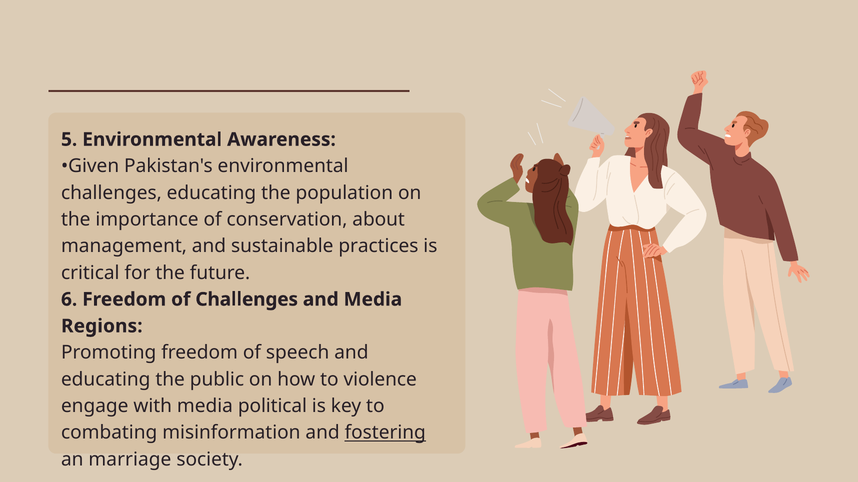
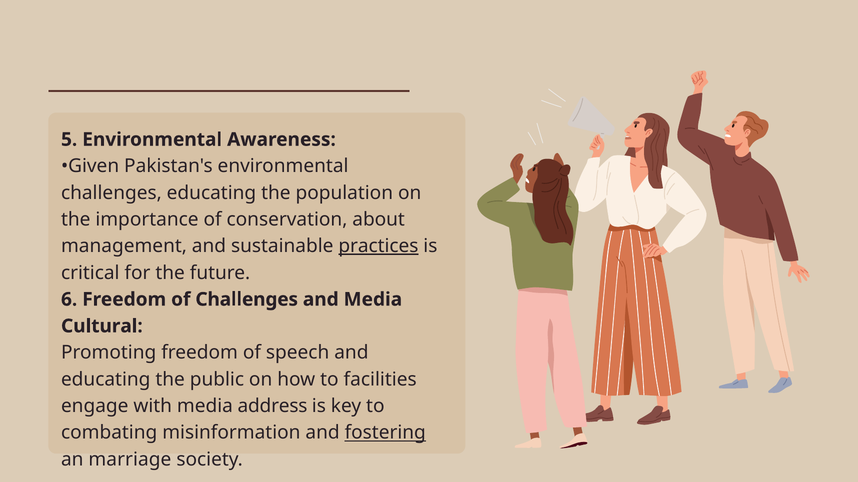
practices underline: none -> present (378, 246)
Regions: Regions -> Cultural (102, 326)
violence: violence -> facilities (380, 380)
political: political -> address (273, 407)
